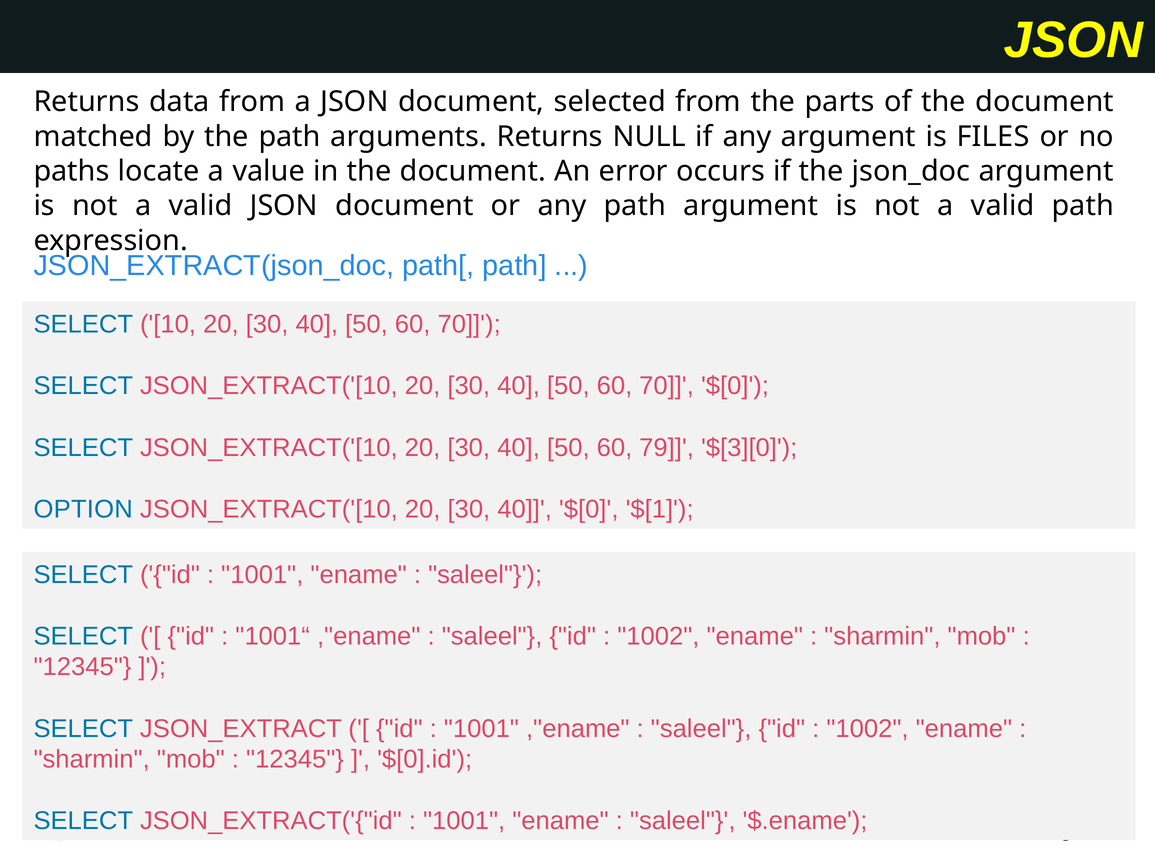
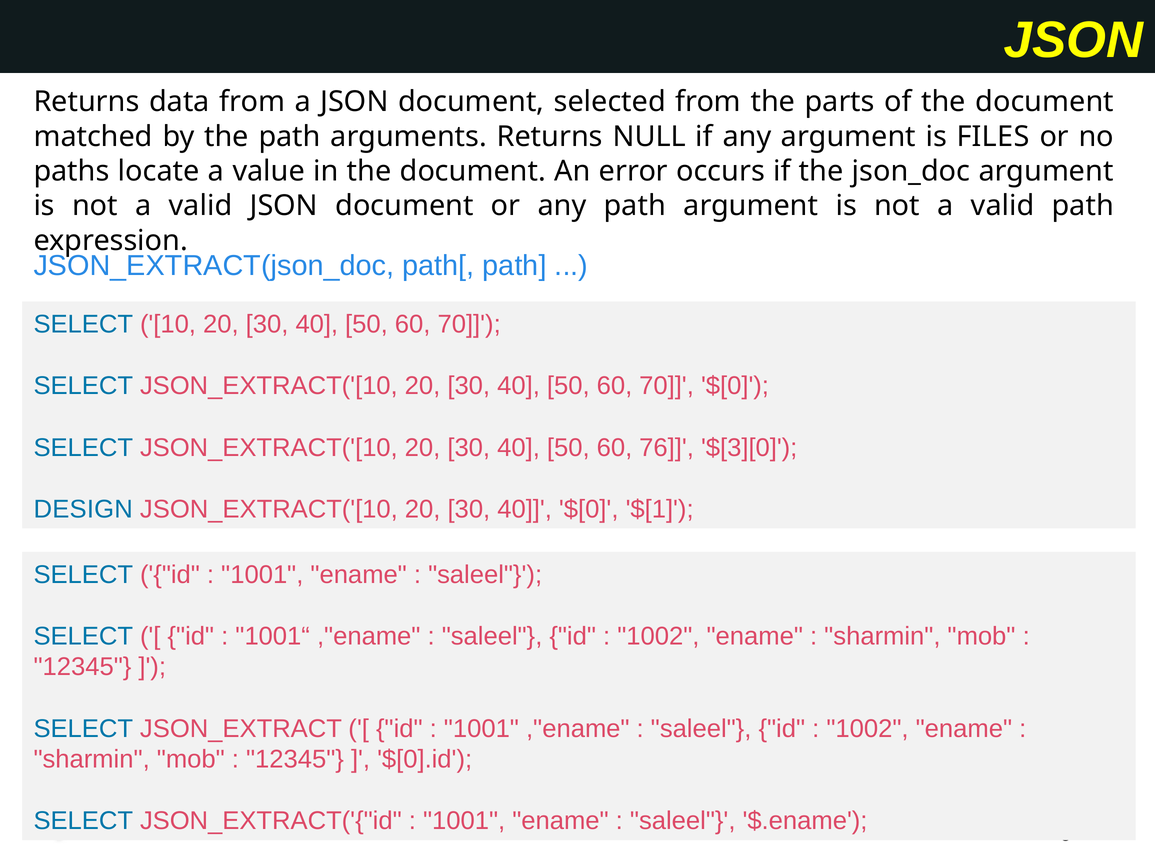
79: 79 -> 76 (667, 448)
OPTION: OPTION -> DESIGN (83, 509)
